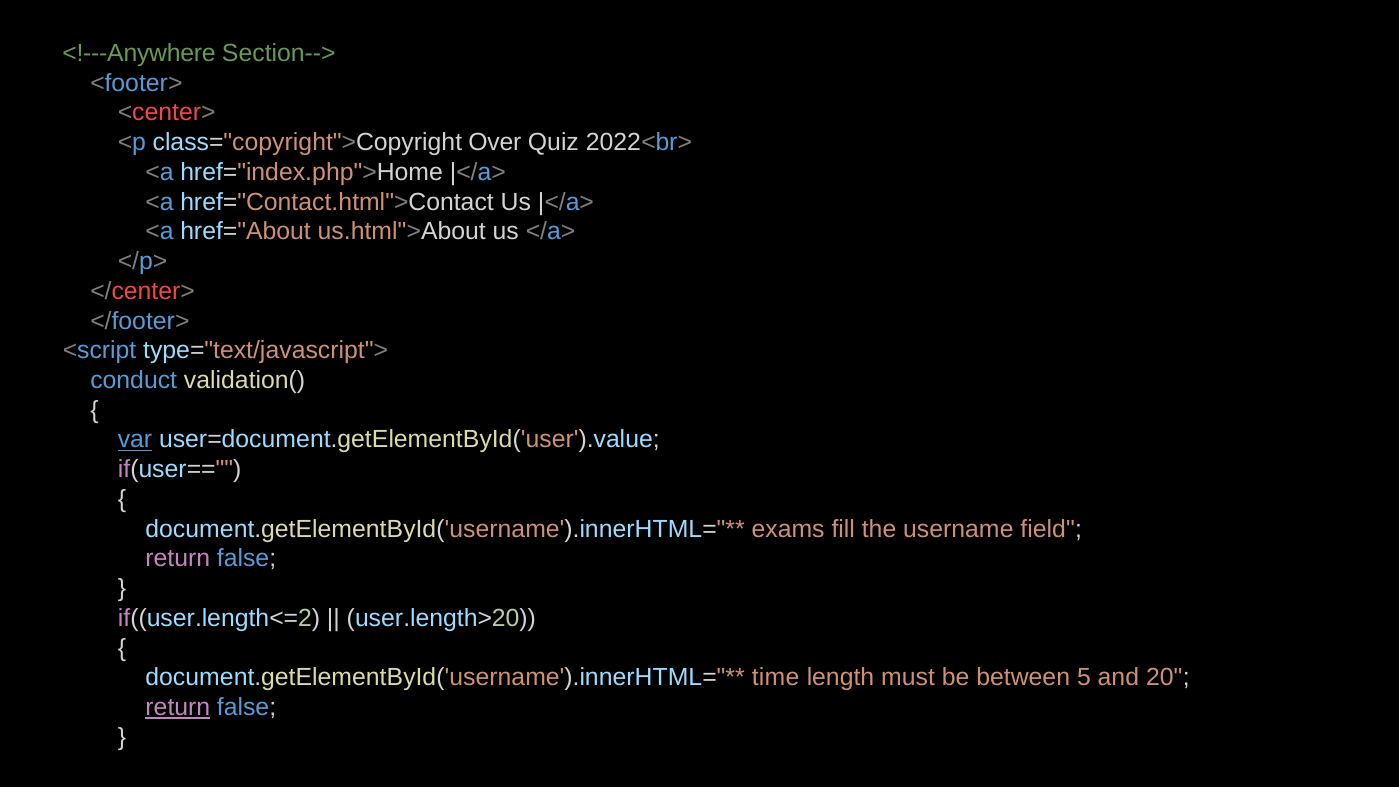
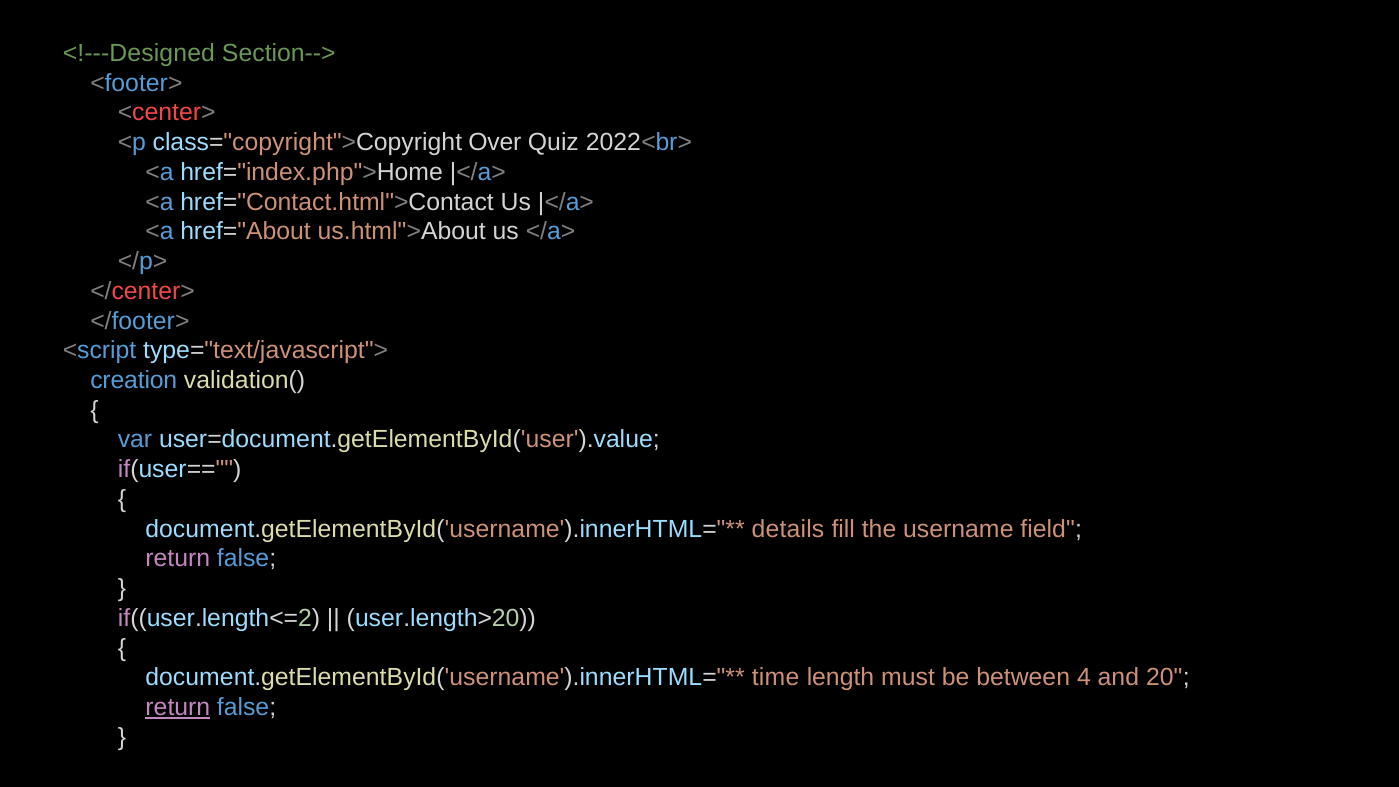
<!---Anywhere: <!---Anywhere -> <!---Designed (139, 53)
conduct: conduct -> creation (134, 380)
var underline: present -> none (135, 440)
exams: exams -> details (788, 529)
5: 5 -> 4 (1084, 678)
